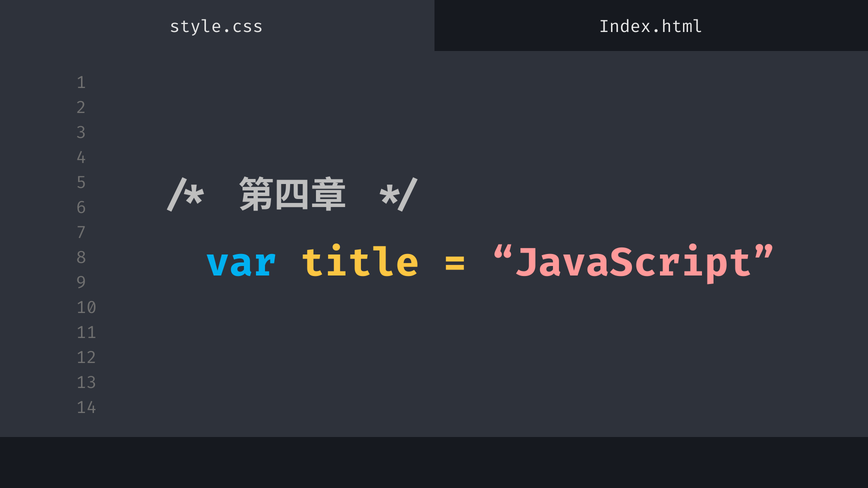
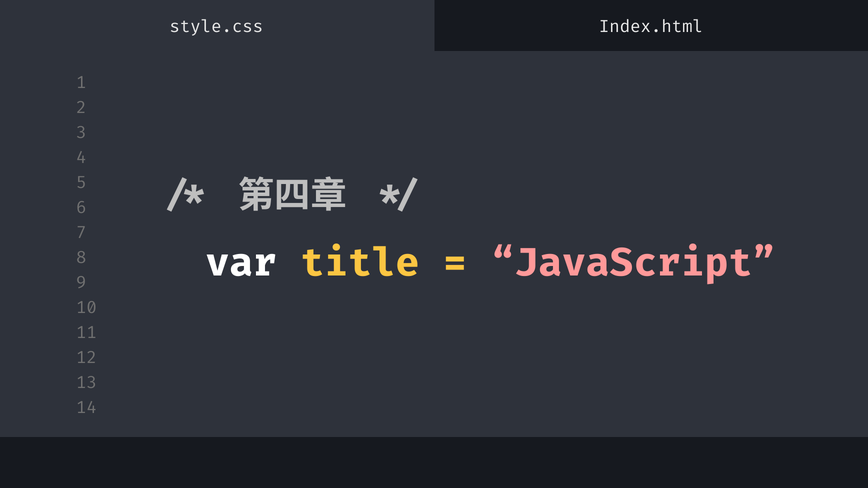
var colour: light blue -> white (241, 263)
